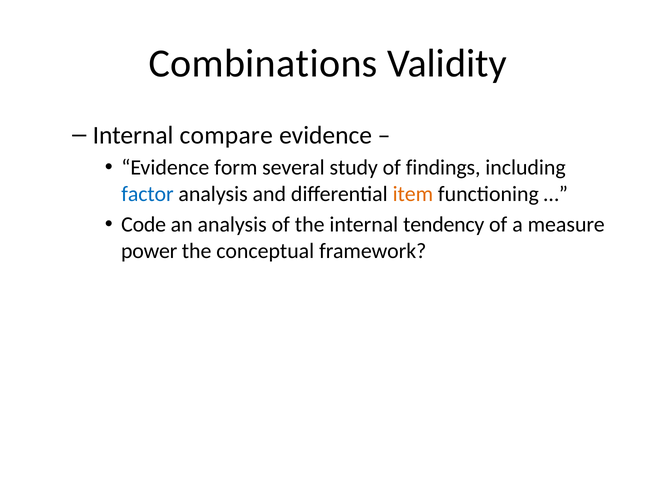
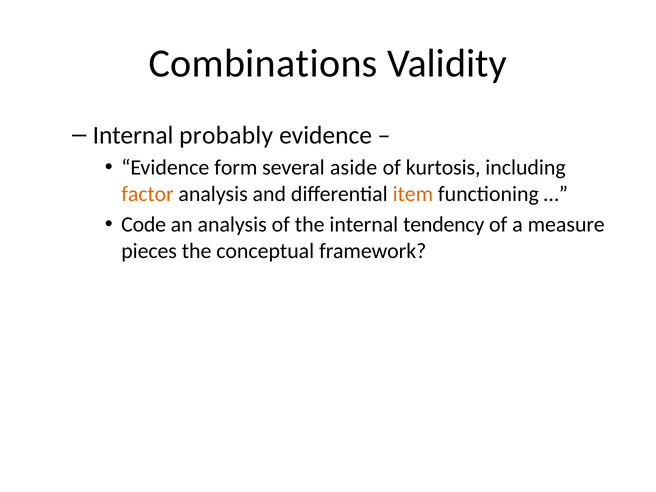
compare: compare -> probably (226, 135)
study: study -> aside (354, 168)
findings: findings -> kurtosis (443, 168)
factor colour: blue -> orange (148, 194)
power: power -> pieces (149, 251)
